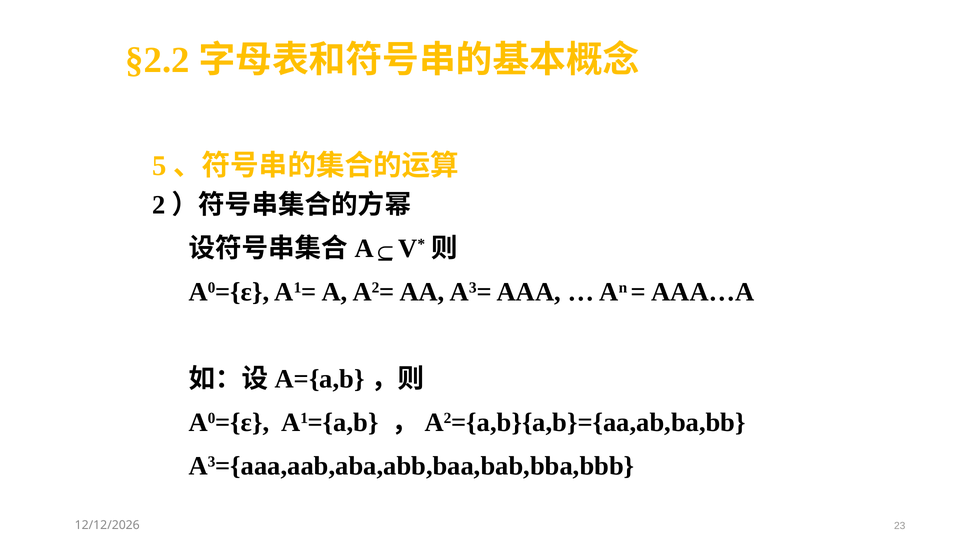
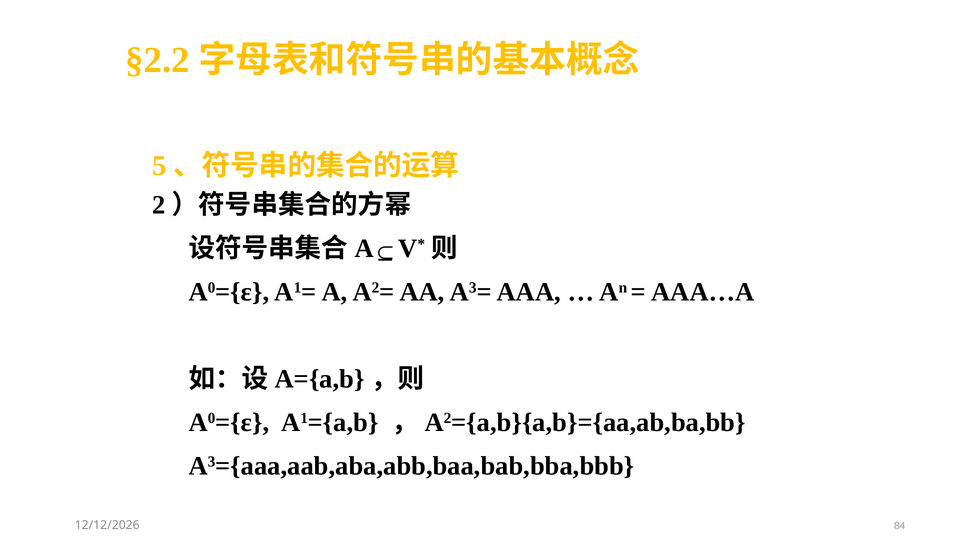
23: 23 -> 84 (900, 526)
